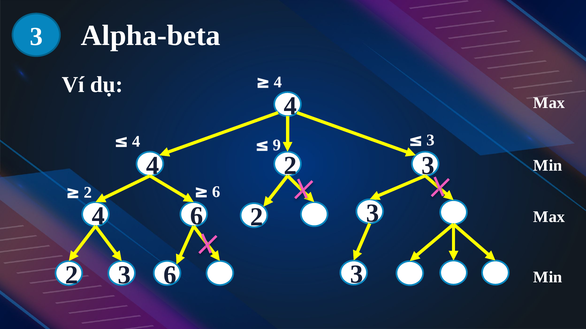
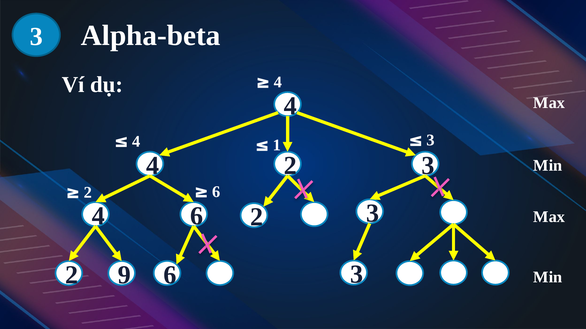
9: 9 -> 1 (277, 146)
3: 3 -> 9 (124, 275)
